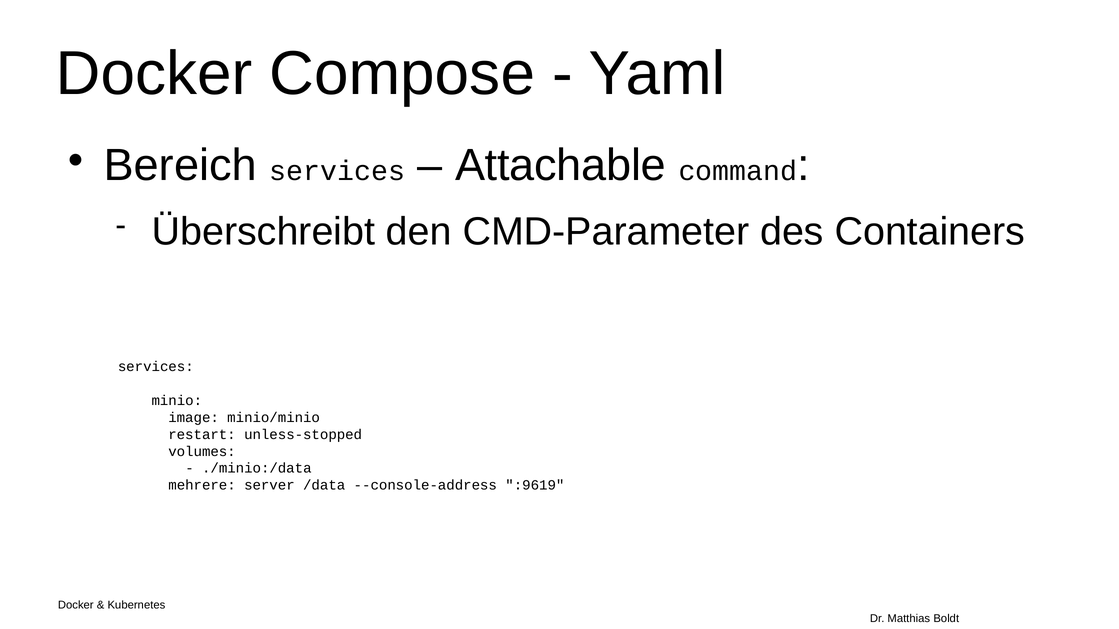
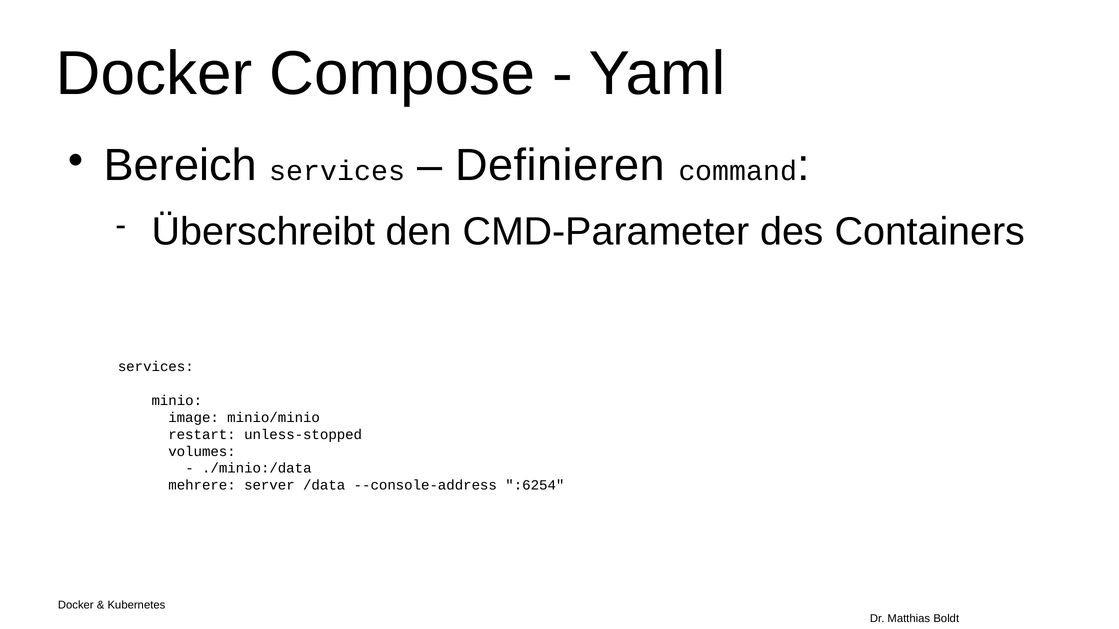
Attachable: Attachable -> Definieren (560, 166)
:9619: :9619 -> :6254 (535, 486)
